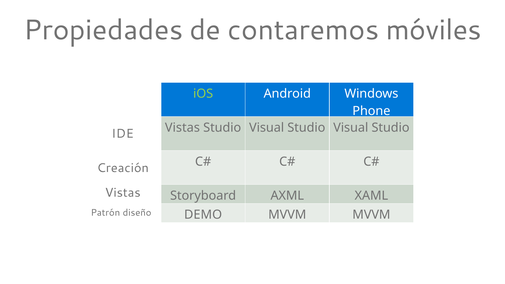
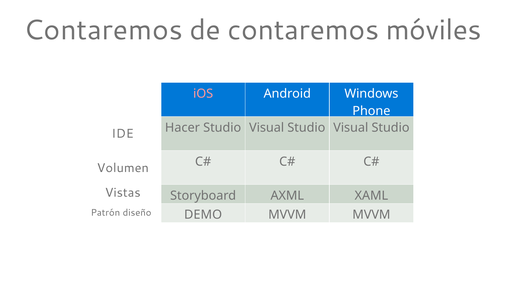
Propiedades: Propiedades -> Contaremos (103, 30)
iOS colour: light green -> pink (203, 94)
Vistas: Vistas -> Hacer (182, 128)
Creación: Creación -> Volumen (123, 168)
